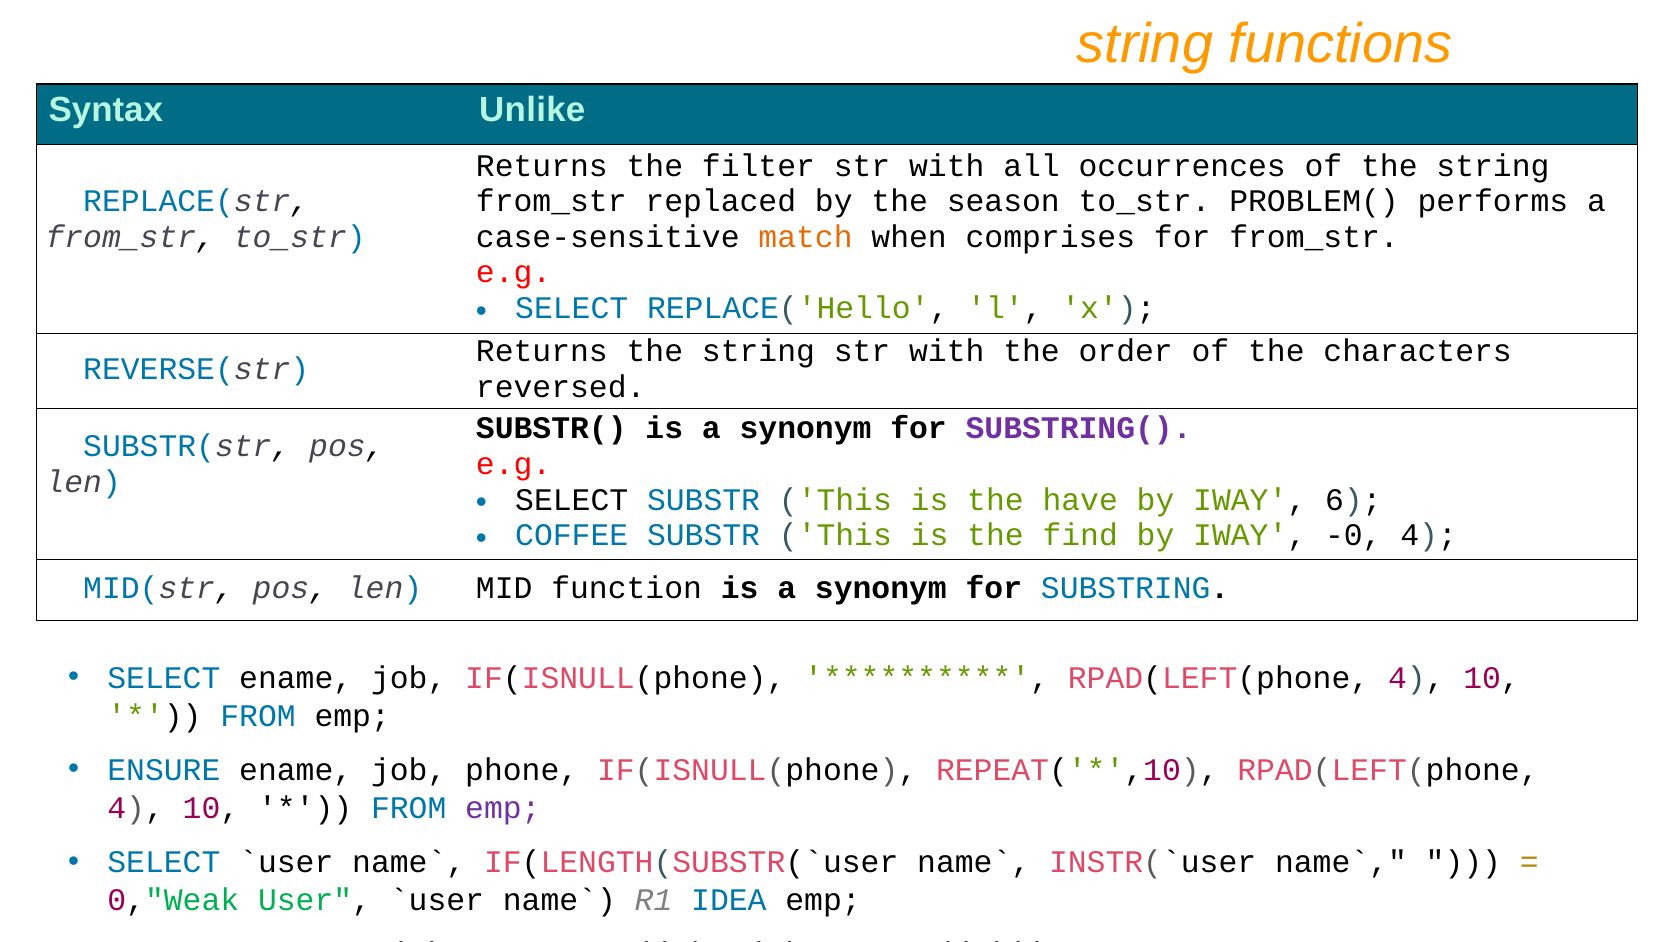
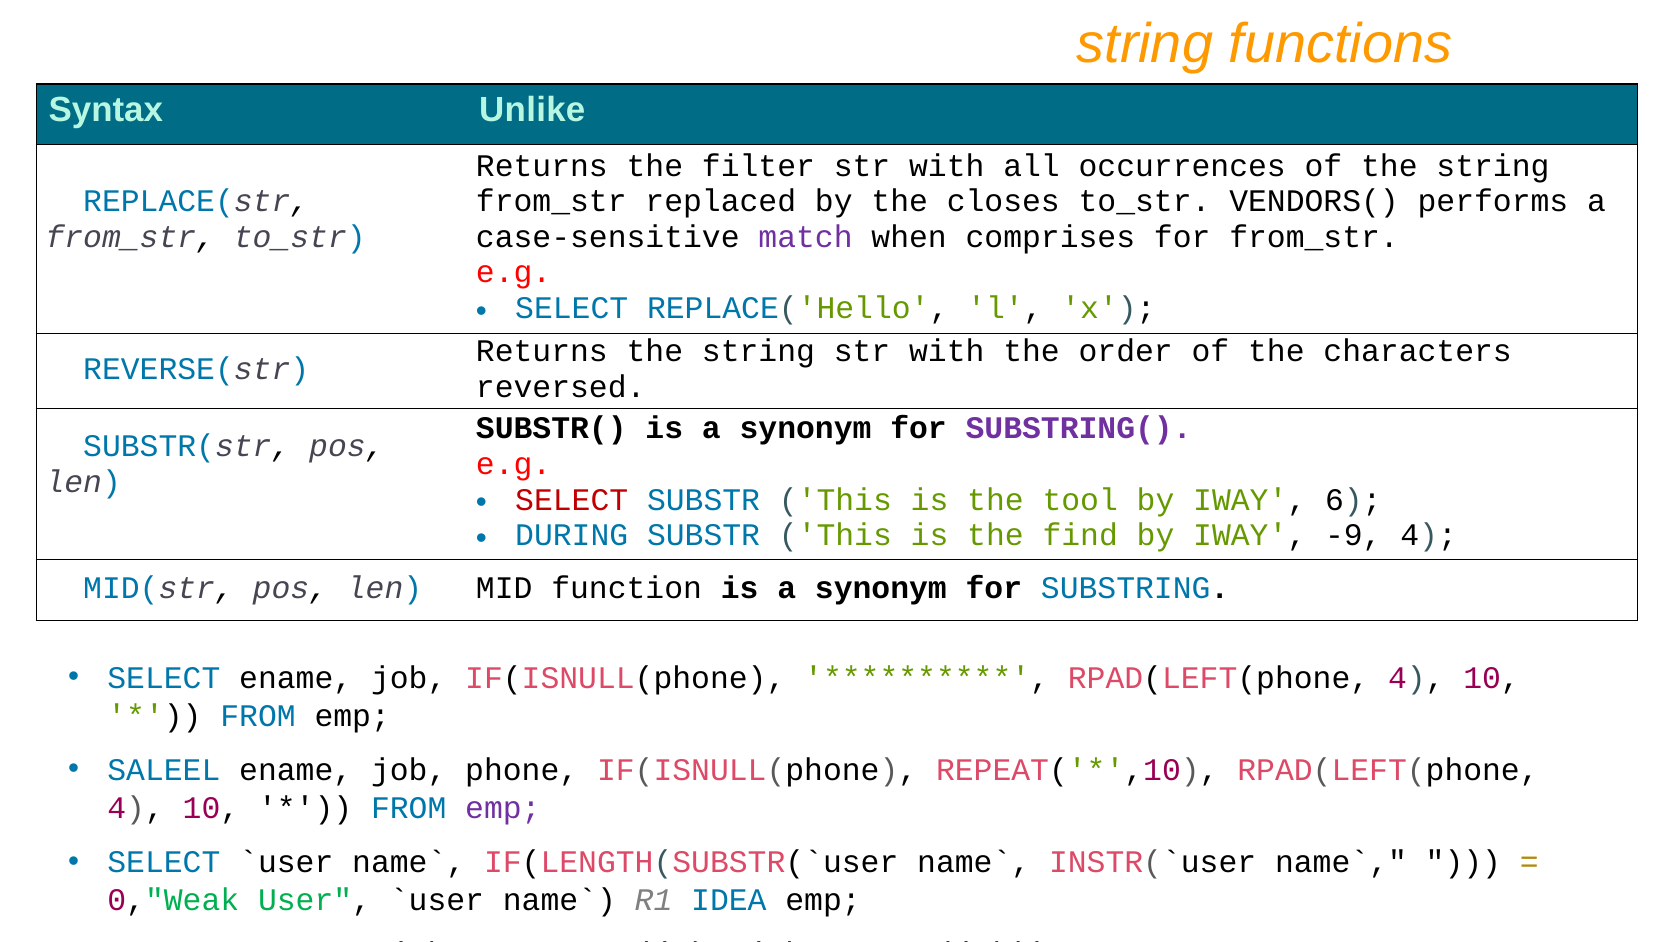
season: season -> closes (1003, 201)
PROBLEM(: PROBLEM( -> VENDORS( (1314, 201)
match colour: orange -> purple (806, 237)
SELECT colour: black -> red (572, 500)
have: have -> tool (1080, 500)
COFFEE: COFFEE -> DURING (572, 535)
-0: -0 -> -9 (1353, 535)
ENSURE: ENSURE -> SALEEL (164, 770)
